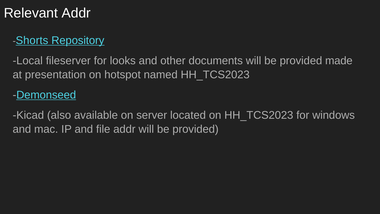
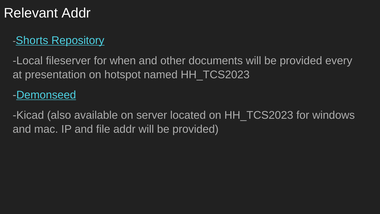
looks: looks -> when (123, 61)
made: made -> every (339, 61)
